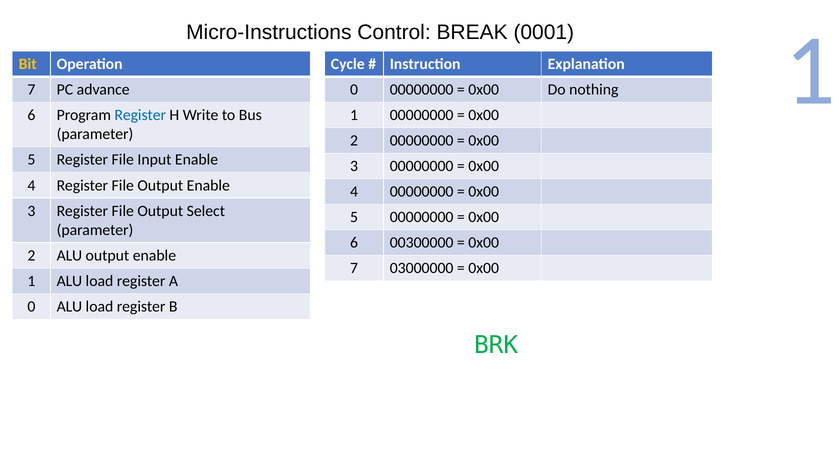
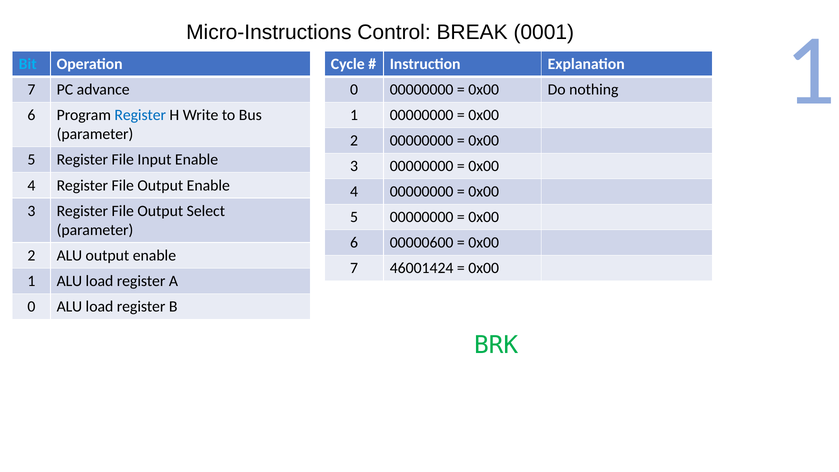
Bit colour: yellow -> light blue (28, 64)
00300000: 00300000 -> 00000600 (422, 243)
03000000: 03000000 -> 46001424 (422, 268)
